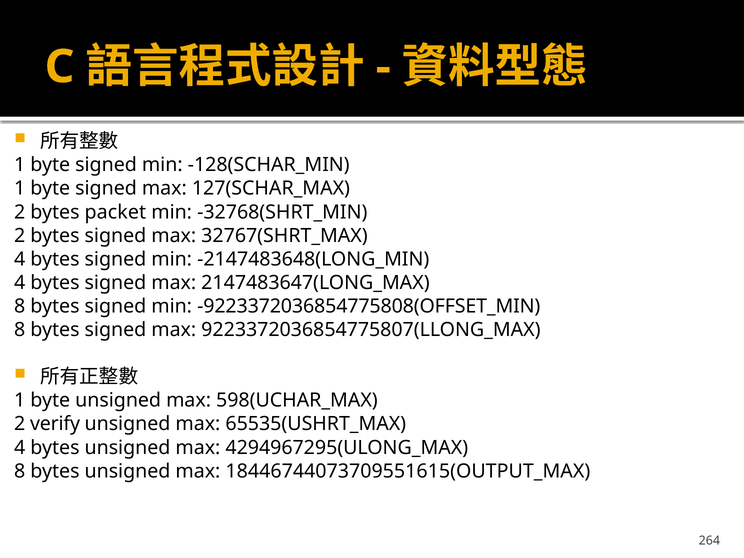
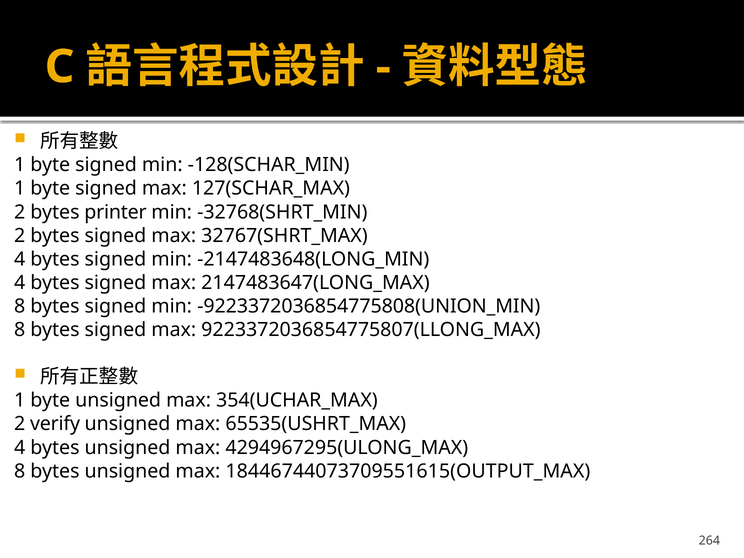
packet: packet -> printer (115, 212)
-9223372036854775808(OFFSET_MIN: -9223372036854775808(OFFSET_MIN -> -9223372036854775808(UNION_MIN (369, 306)
598(UCHAR_MAX: 598(UCHAR_MAX -> 354(UCHAR_MAX (297, 400)
